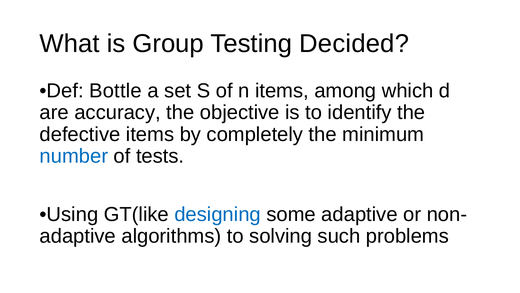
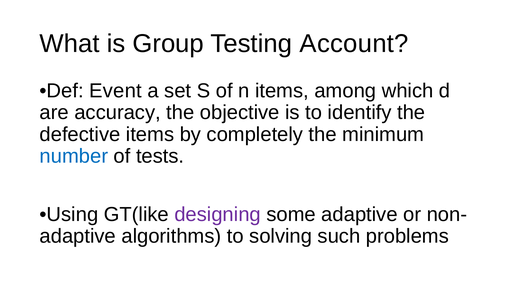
Decided: Decided -> Account (354, 44)
Bottle: Bottle -> Event (115, 91)
designing colour: blue -> purple (218, 214)
